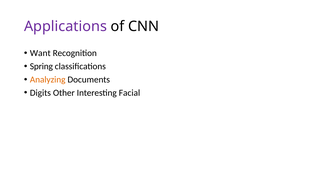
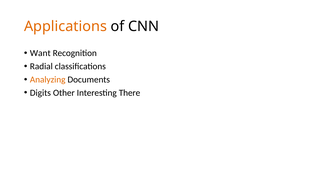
Applications colour: purple -> orange (65, 26)
Spring: Spring -> Radial (41, 66)
Facial: Facial -> There (130, 93)
